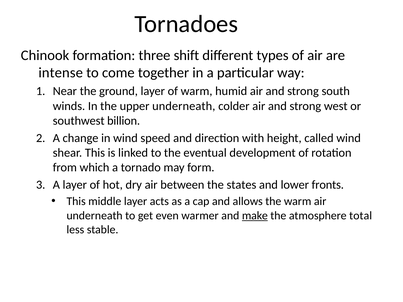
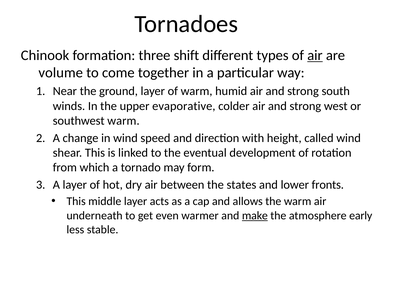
air underline: none -> present (315, 55)
intense: intense -> volume (61, 73)
upper underneath: underneath -> evaporative (184, 106)
southwest billion: billion -> warm (123, 121)
total: total -> early (361, 216)
